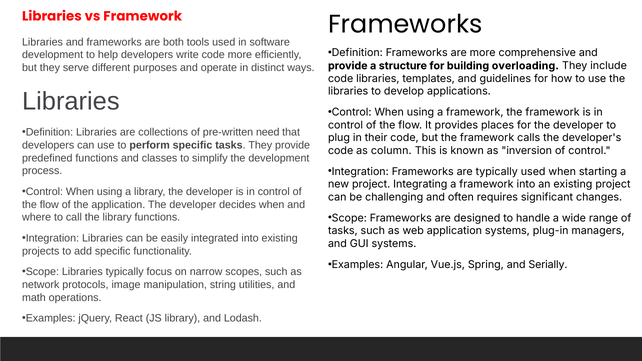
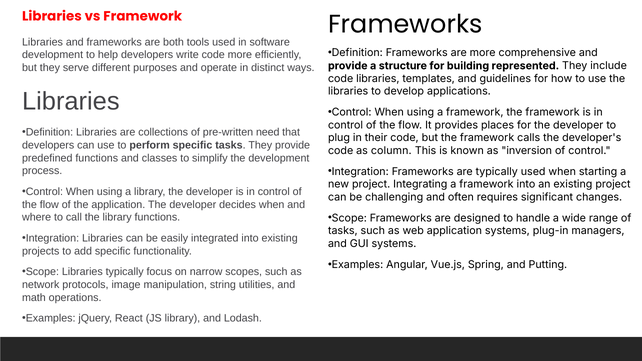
overloading: overloading -> represented (525, 66)
Serially: Serially -> Putting (548, 265)
